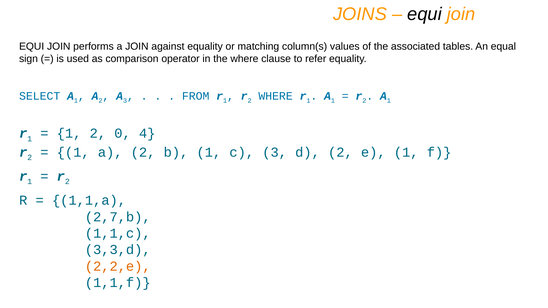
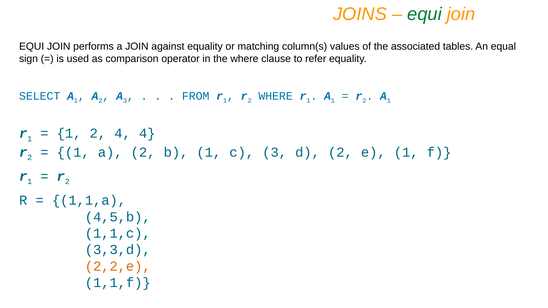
equi colour: black -> green (425, 14)
2 0: 0 -> 4 (123, 134)
2,7,b: 2,7,b -> 4,5,b (118, 217)
